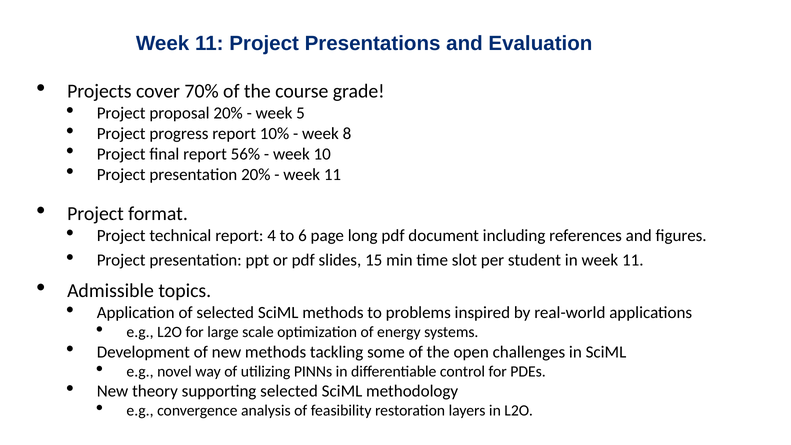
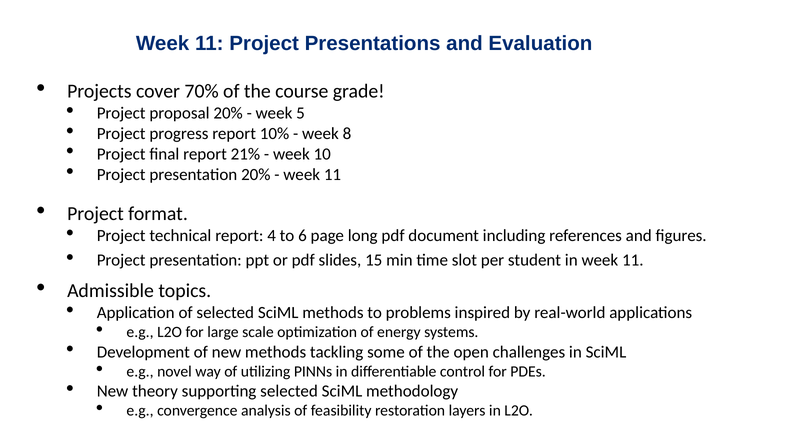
56%: 56% -> 21% (245, 154)
